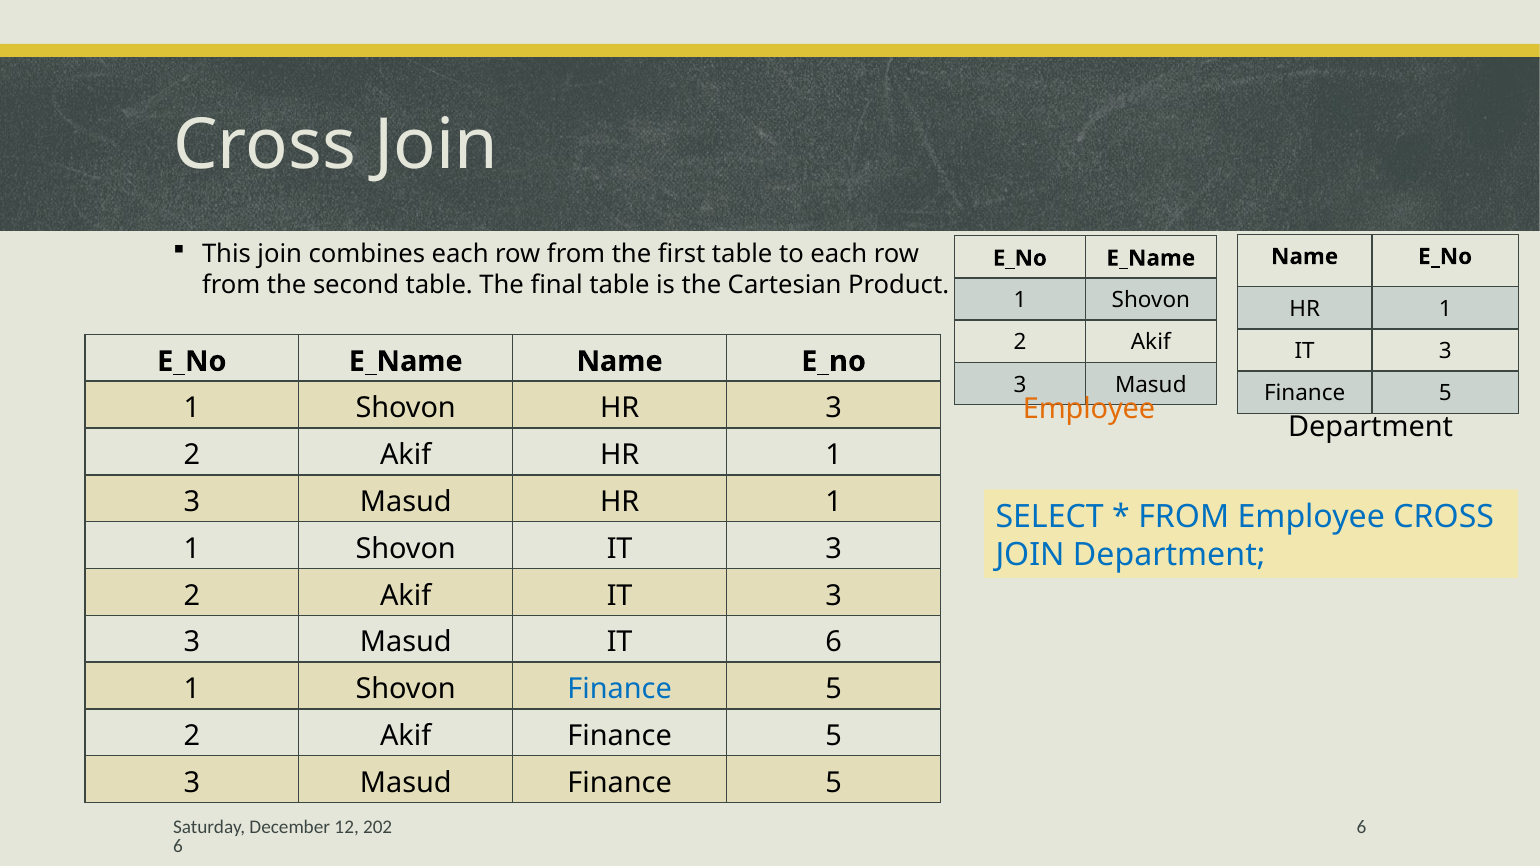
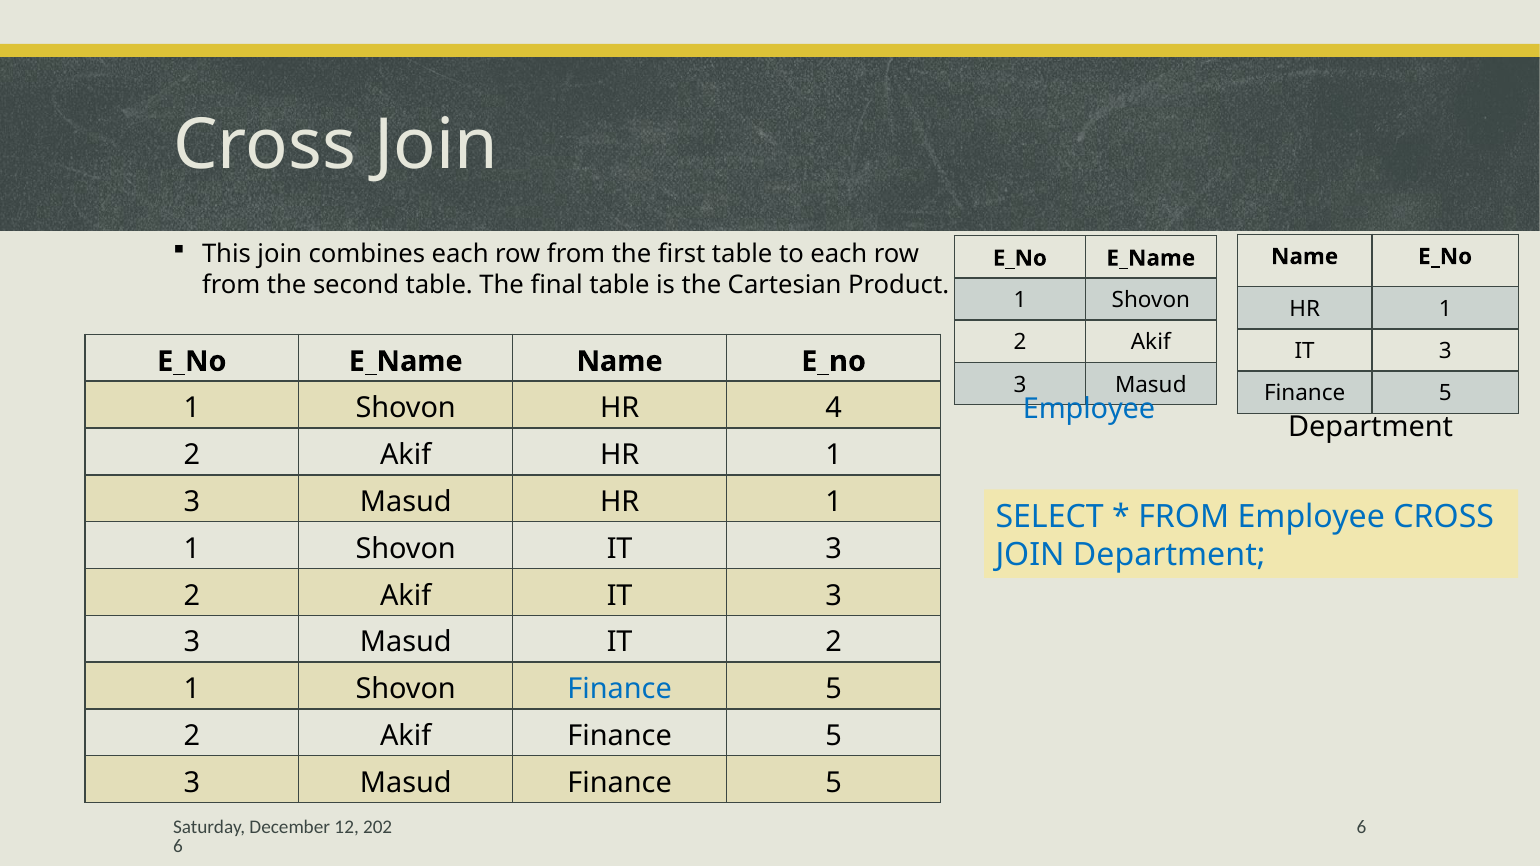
HR 3: 3 -> 4 (834, 408)
Employee colour: orange -> blue (1089, 409)
IT 6: 6 -> 2 (834, 642)
